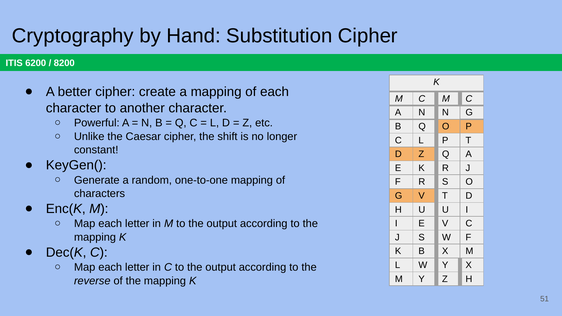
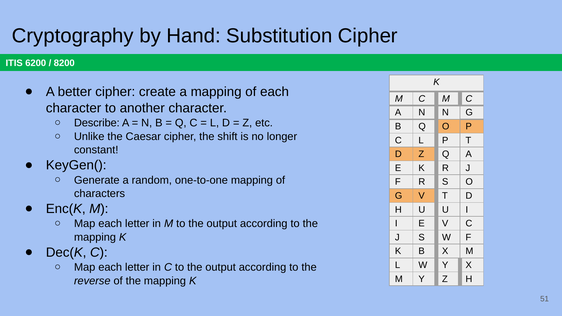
Powerful: Powerful -> Describe (97, 123)
